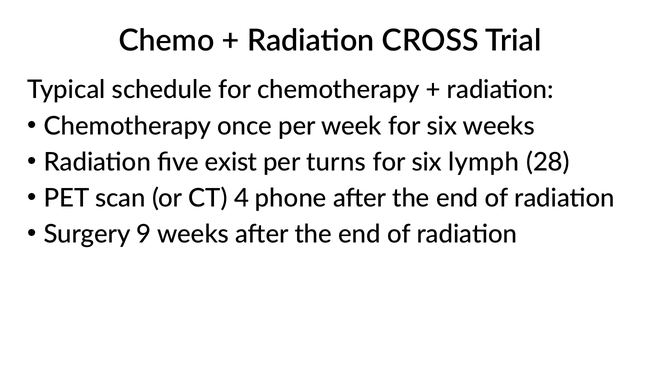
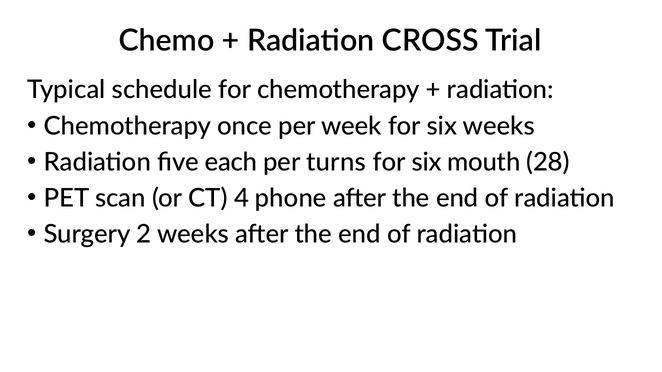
exist: exist -> each (231, 162)
lymph: lymph -> mouth (484, 162)
9: 9 -> 2 (144, 234)
